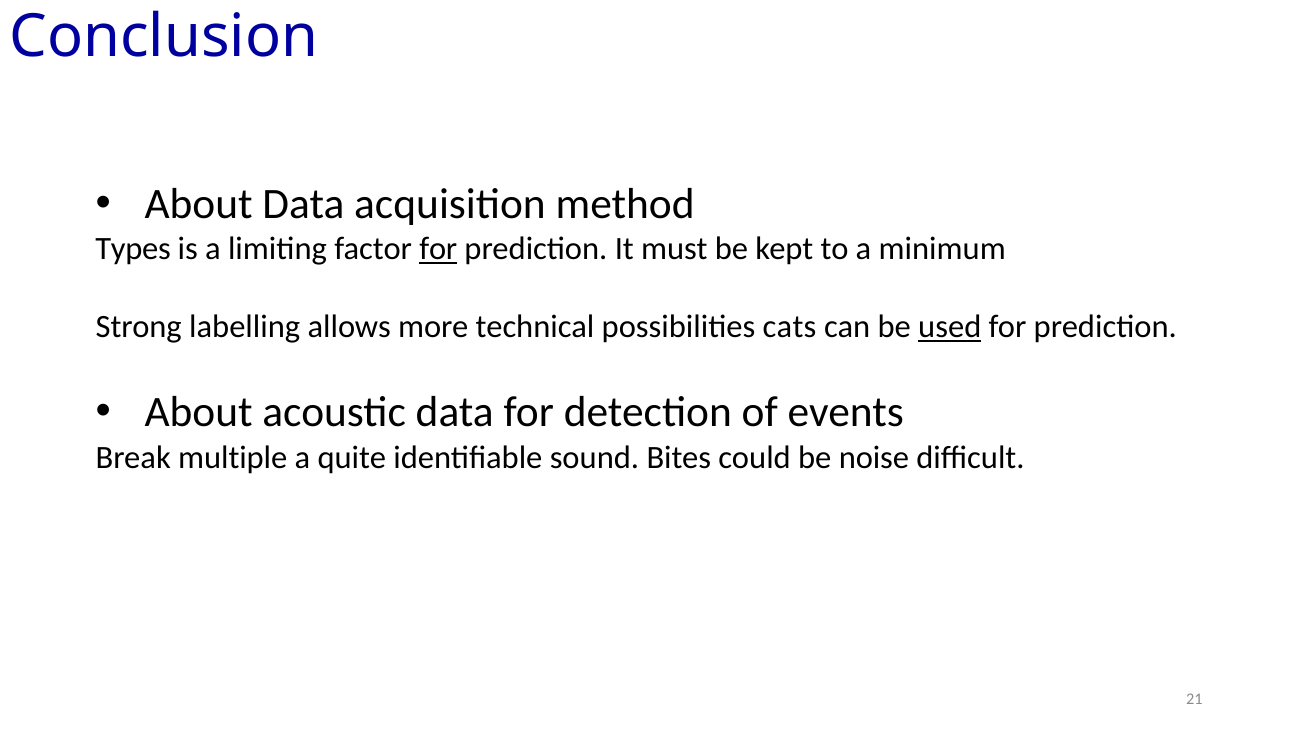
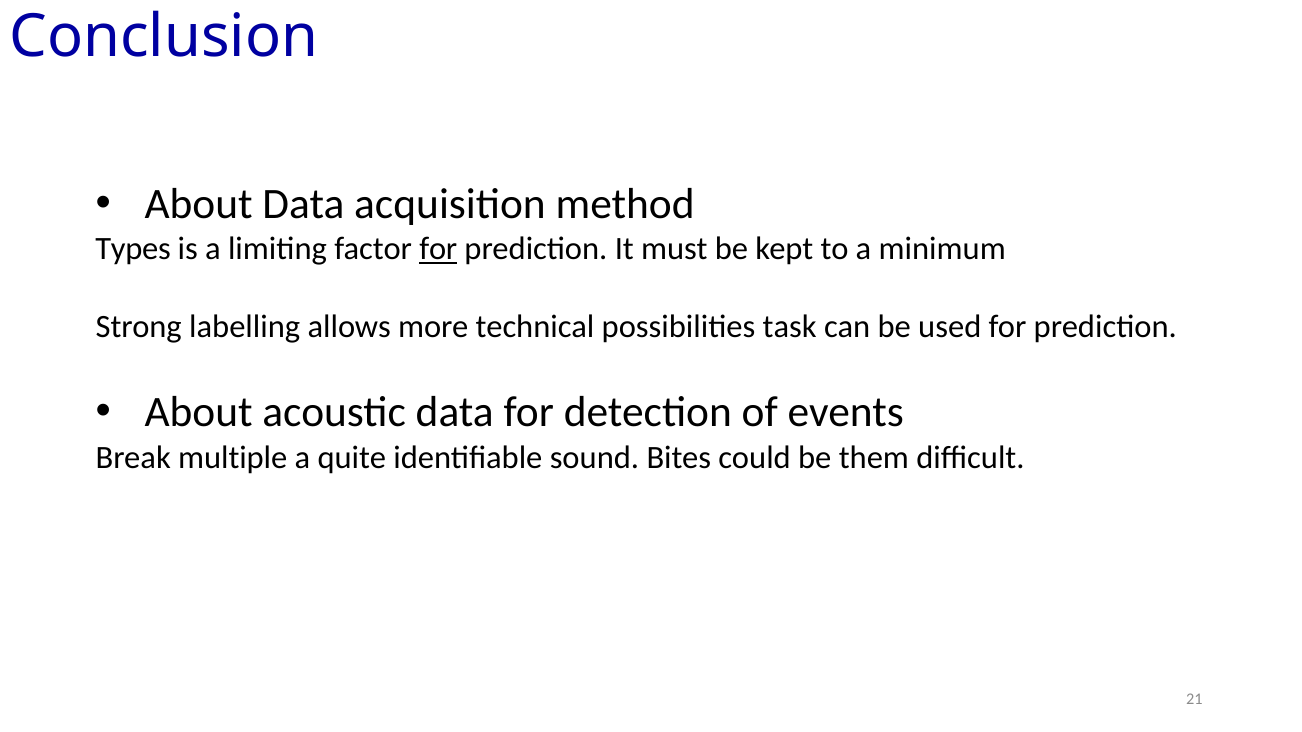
cats: cats -> task (790, 327)
used underline: present -> none (950, 327)
noise: noise -> them (874, 458)
